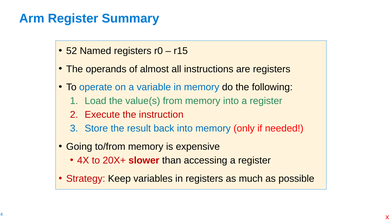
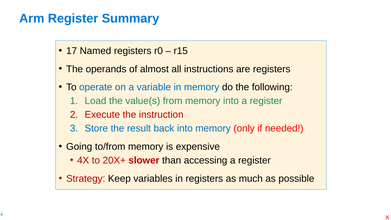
52: 52 -> 17 (72, 51)
